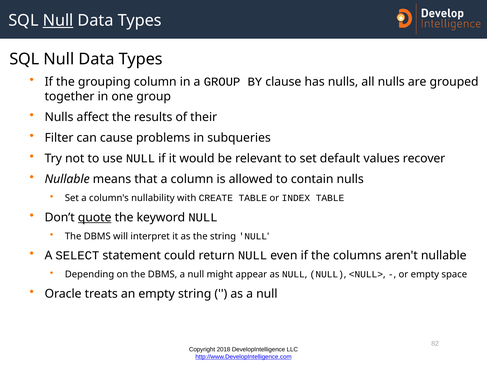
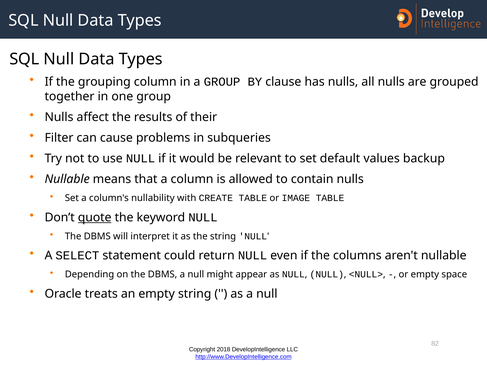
Null underline: present -> none (58, 20)
recover: recover -> backup (424, 159)
INDEX: INDEX -> IMAGE (296, 198)
